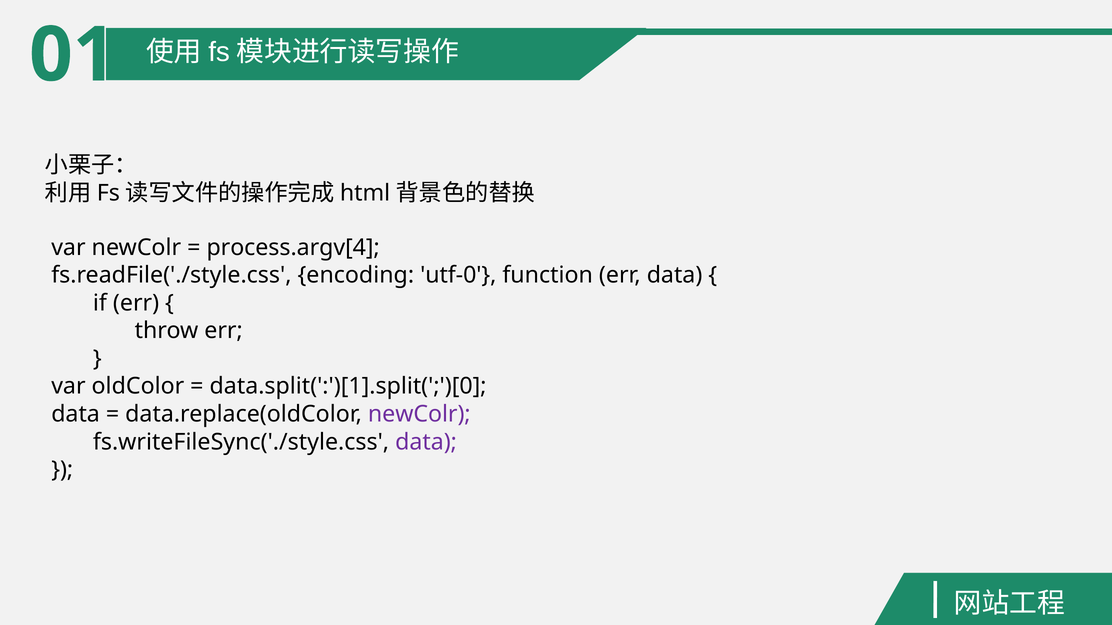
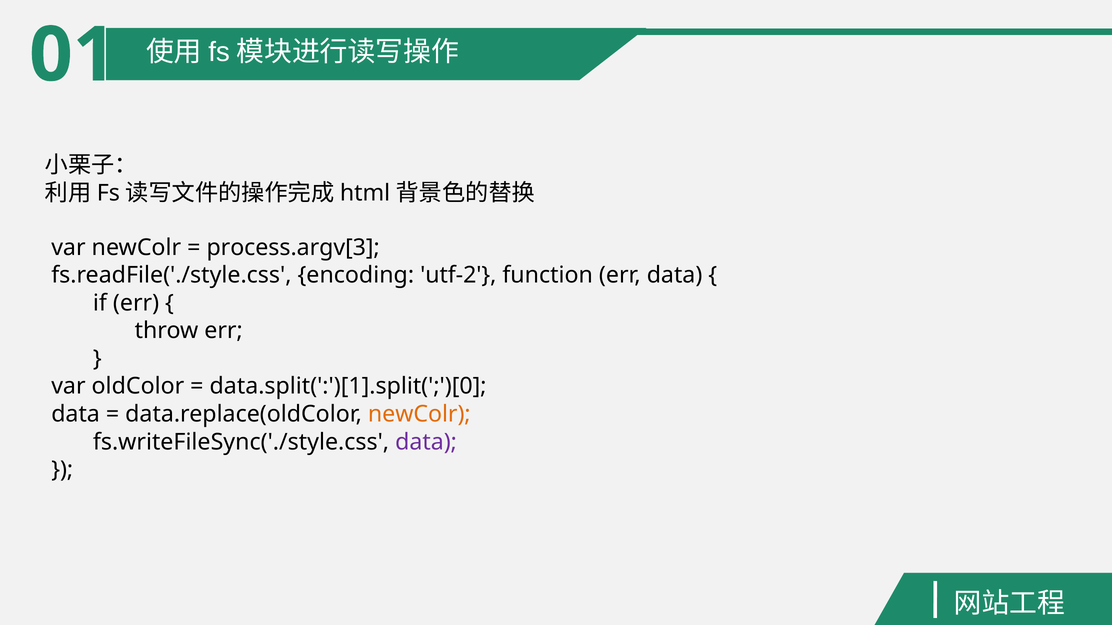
process.argv[4: process.argv[4 -> process.argv[3 (293, 248)
utf-0: utf-0 -> utf-2 (458, 275)
newColr colour: purple -> orange (419, 414)
